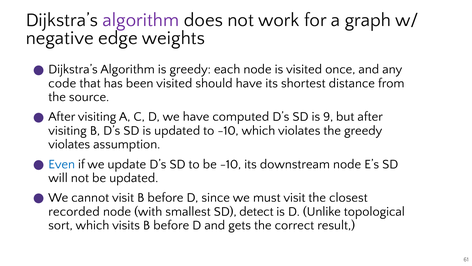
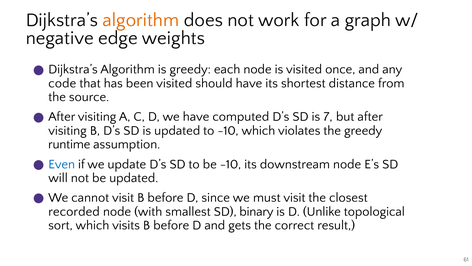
algorithm colour: purple -> orange (141, 20)
9: 9 -> 7 (328, 117)
violates: violates -> runtime (69, 144)
detect: detect -> binary (256, 211)
